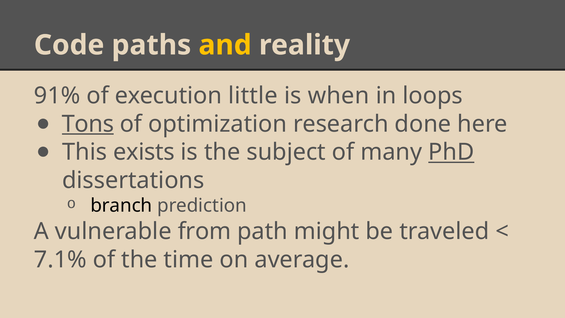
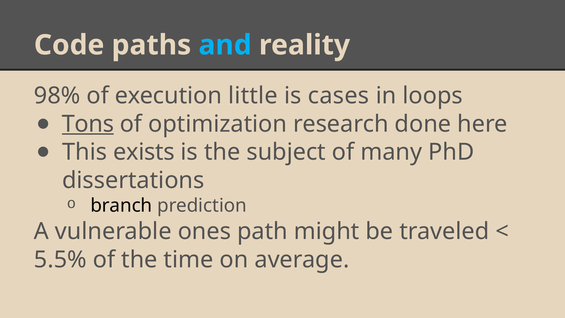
and colour: yellow -> light blue (225, 45)
91%: 91% -> 98% (57, 96)
when: when -> cases (339, 96)
PhD underline: present -> none (451, 152)
from: from -> ones (204, 231)
7.1%: 7.1% -> 5.5% (60, 259)
